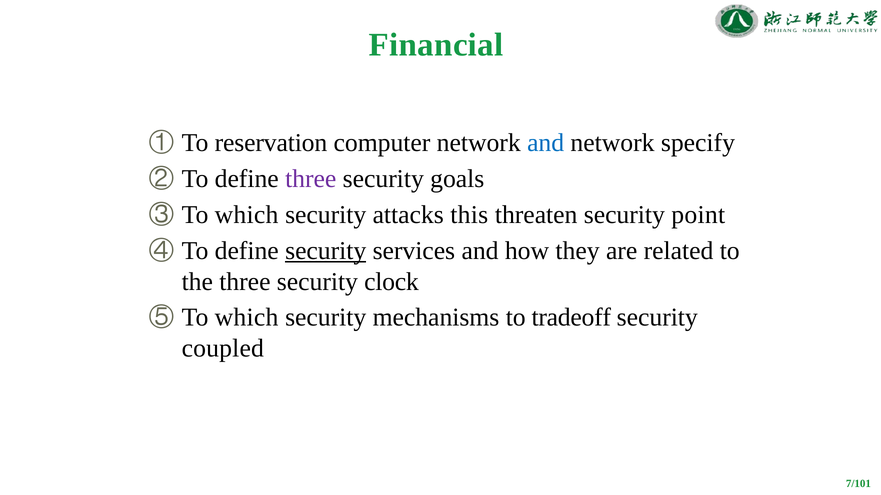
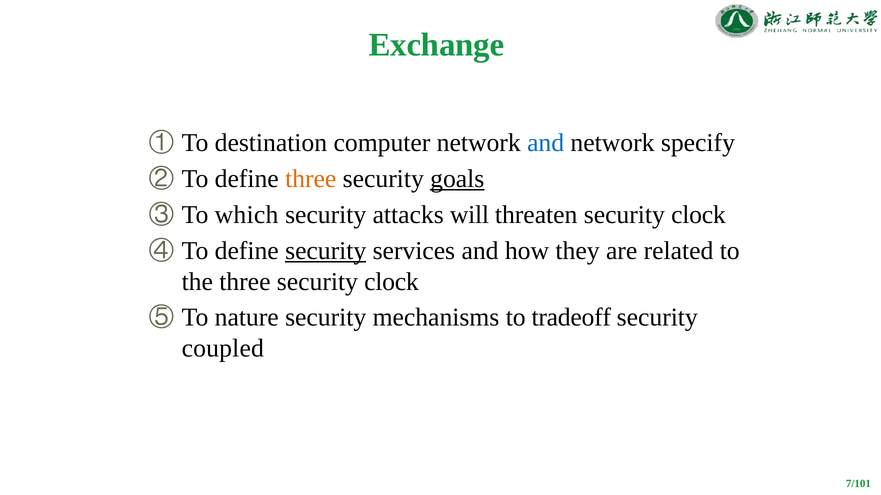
Financial: Financial -> Exchange (436, 45)
reservation: reservation -> destination (271, 143)
three colour: purple -> orange (311, 179)
goals underline: none -> present (457, 179)
this: this -> will (469, 215)
threaten security point: point -> clock (698, 215)
which: which -> nature (247, 318)
